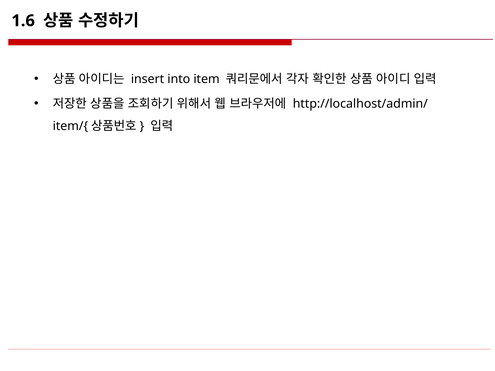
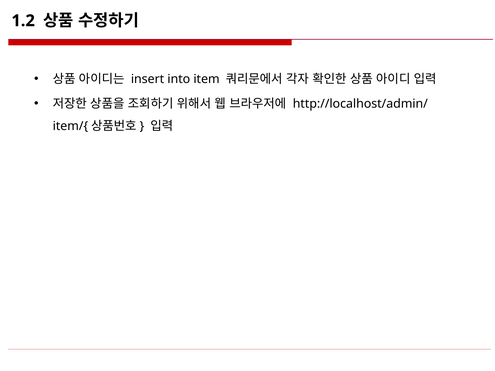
1.6: 1.6 -> 1.2 (23, 21)
